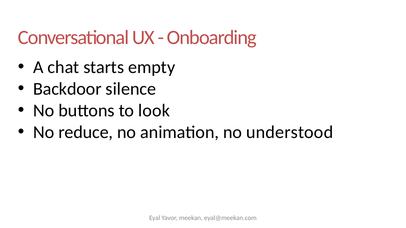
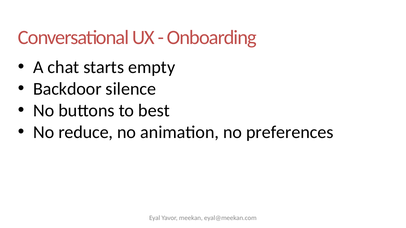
look: look -> best (154, 111)
understood: understood -> preferences (290, 132)
